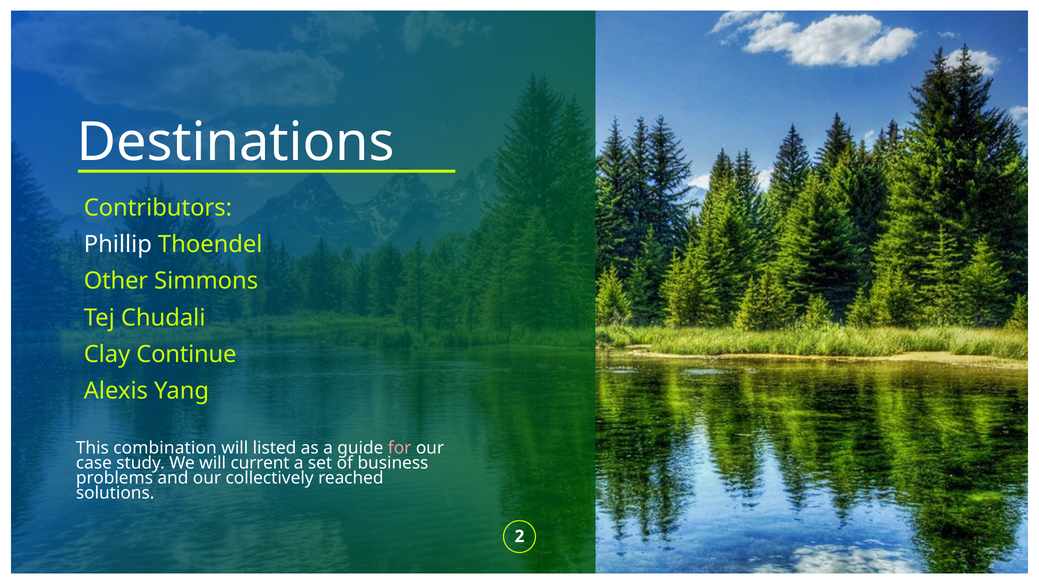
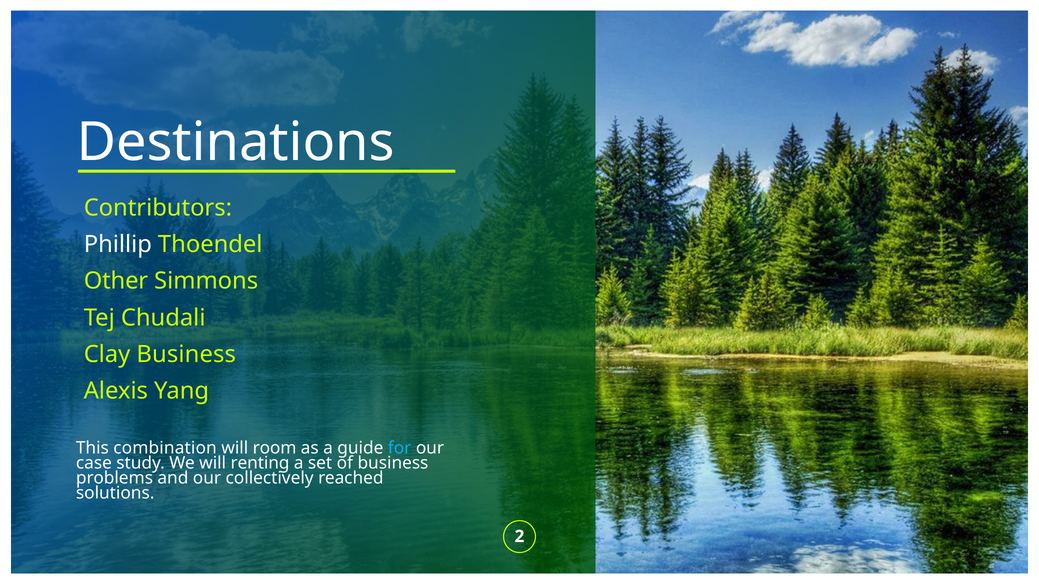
Clay Continue: Continue -> Business (186, 354)
listed: listed -> room (275, 449)
for colour: pink -> light blue (400, 449)
current: current -> renting (260, 464)
